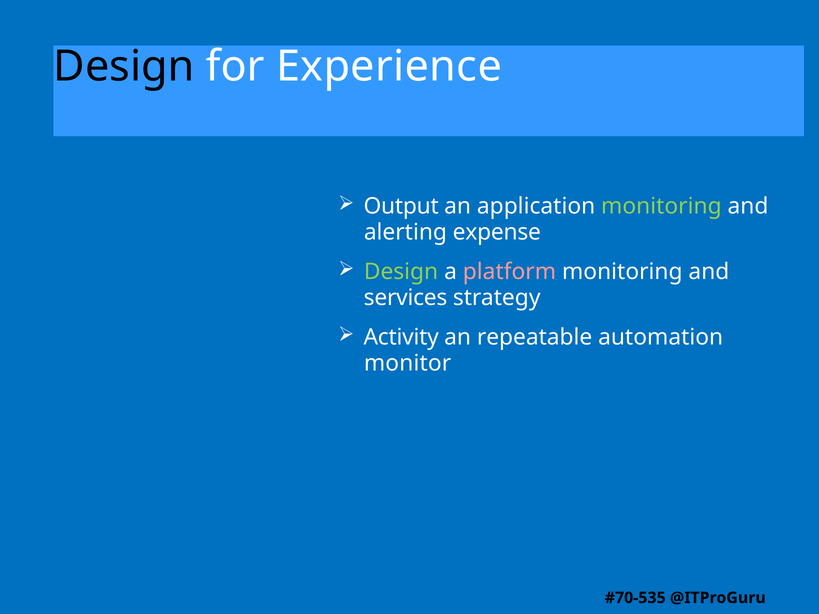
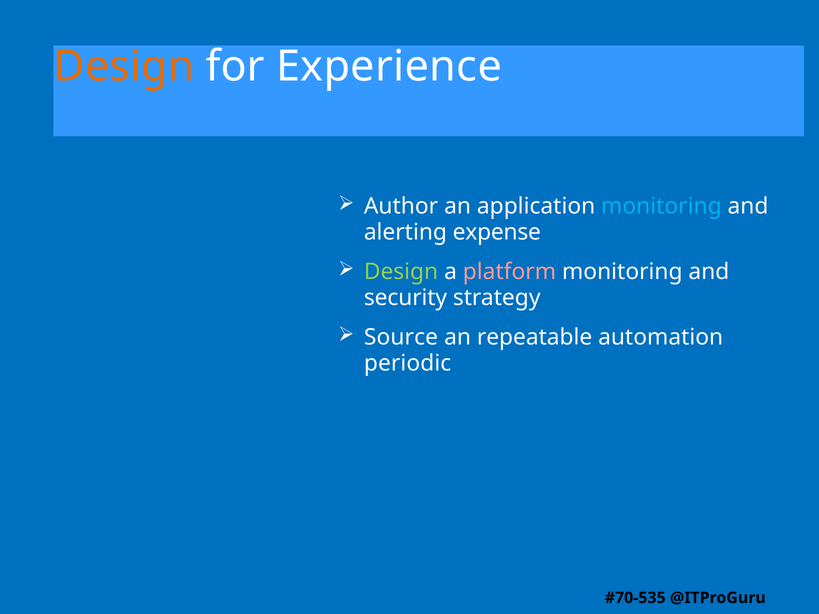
Design colour: black -> orange (124, 67)
Output: Output -> Author (401, 206)
monitoring colour: light green -> light blue (661, 206)
services: services -> security (405, 298)
Activity: Activity -> Source (401, 337)
monitor: monitor -> periodic (408, 363)
